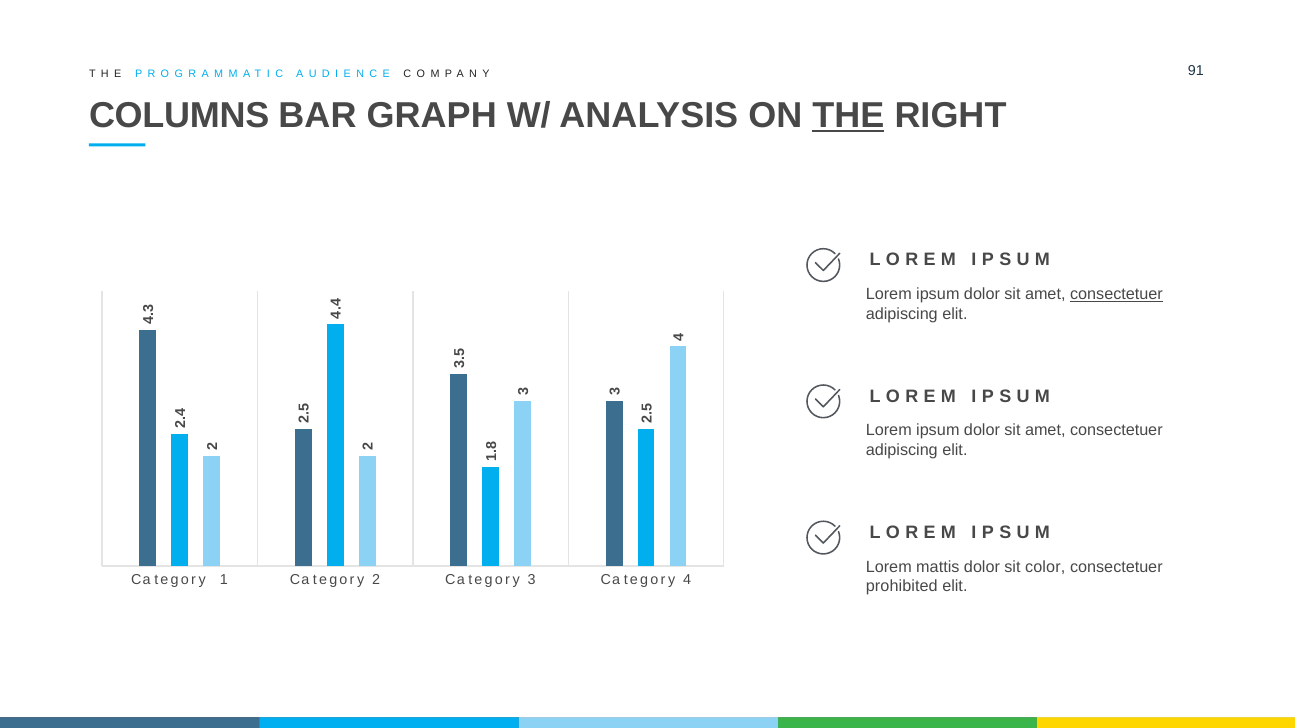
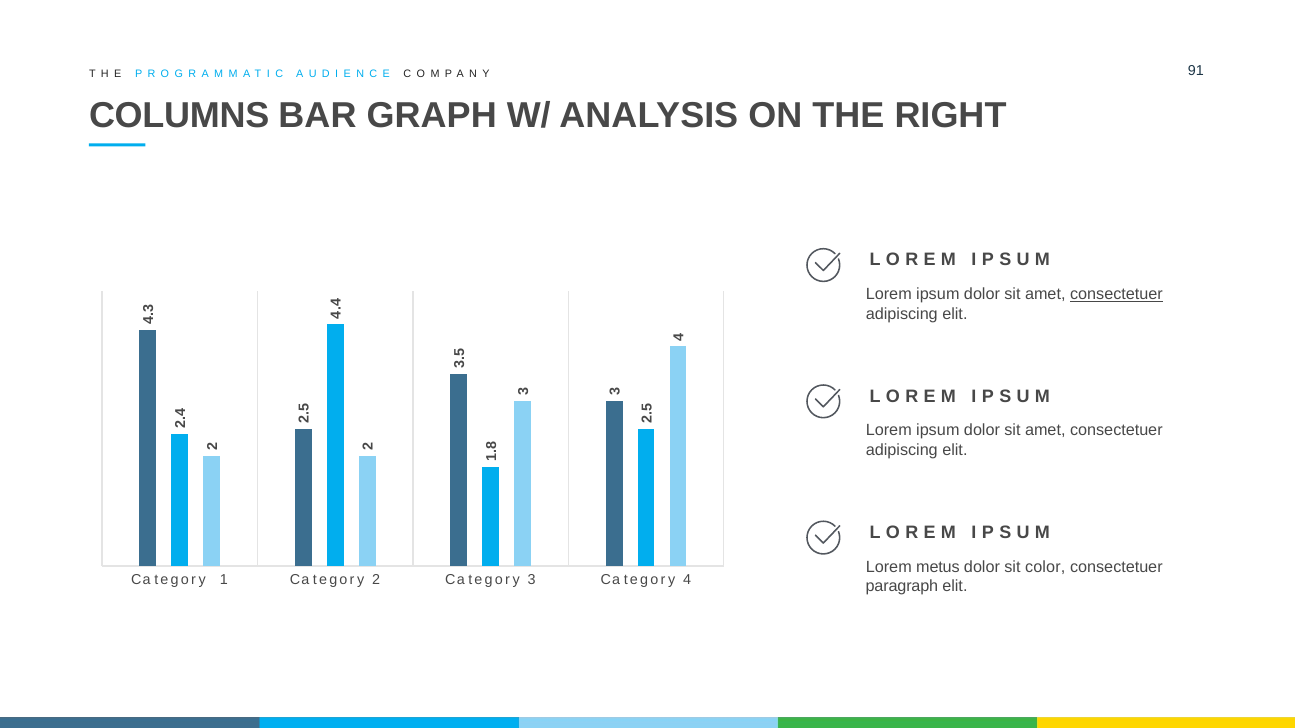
THE underline: present -> none (848, 115)
mattis: mattis -> metus (938, 567)
prohibited: prohibited -> paragraph (902, 587)
